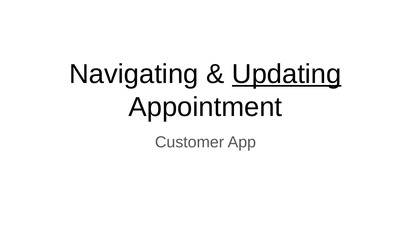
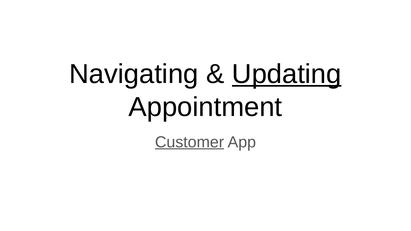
Customer underline: none -> present (190, 142)
